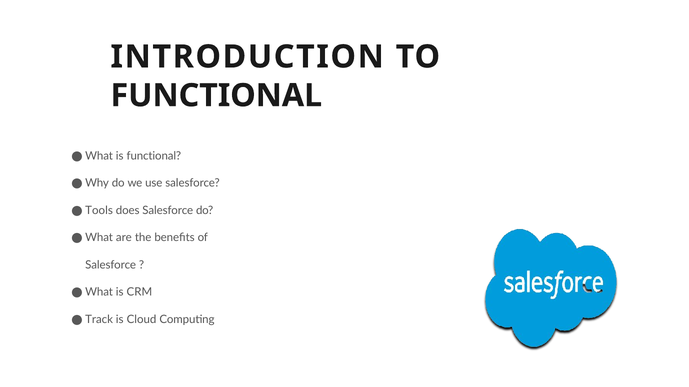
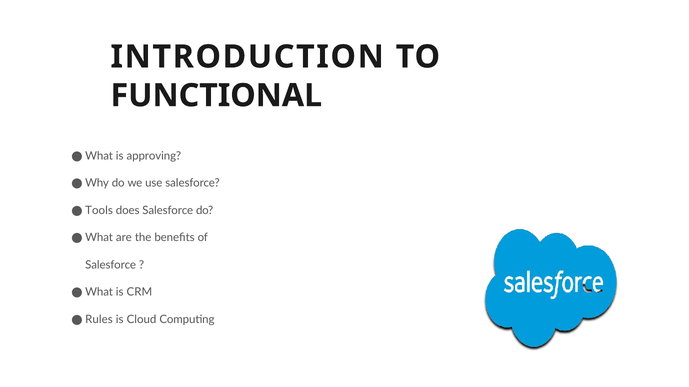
is functional: functional -> approving (154, 156)
Track: Track -> Rules (99, 320)
